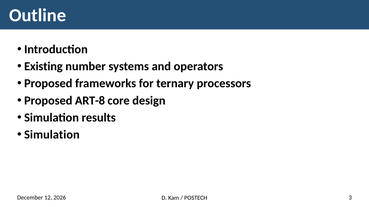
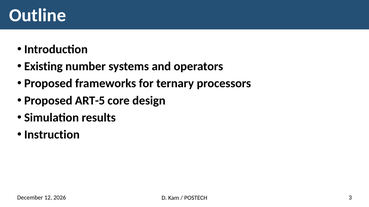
ART-8: ART-8 -> ART-5 (90, 101)
Simulation: Simulation -> Instruction (52, 135)
